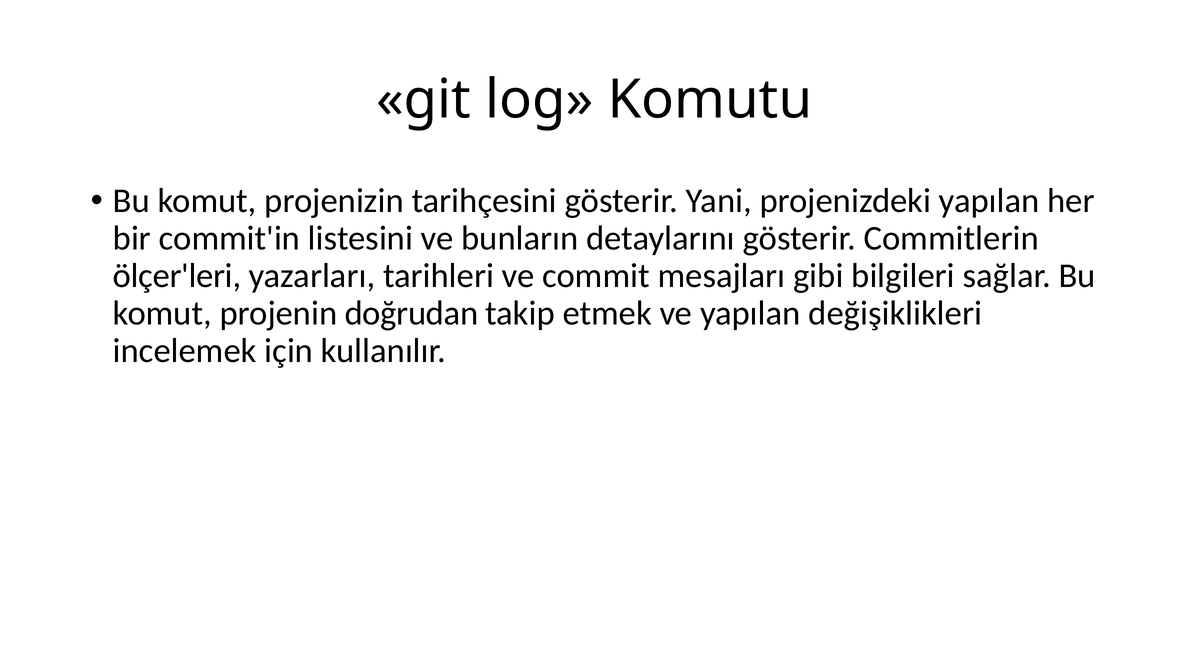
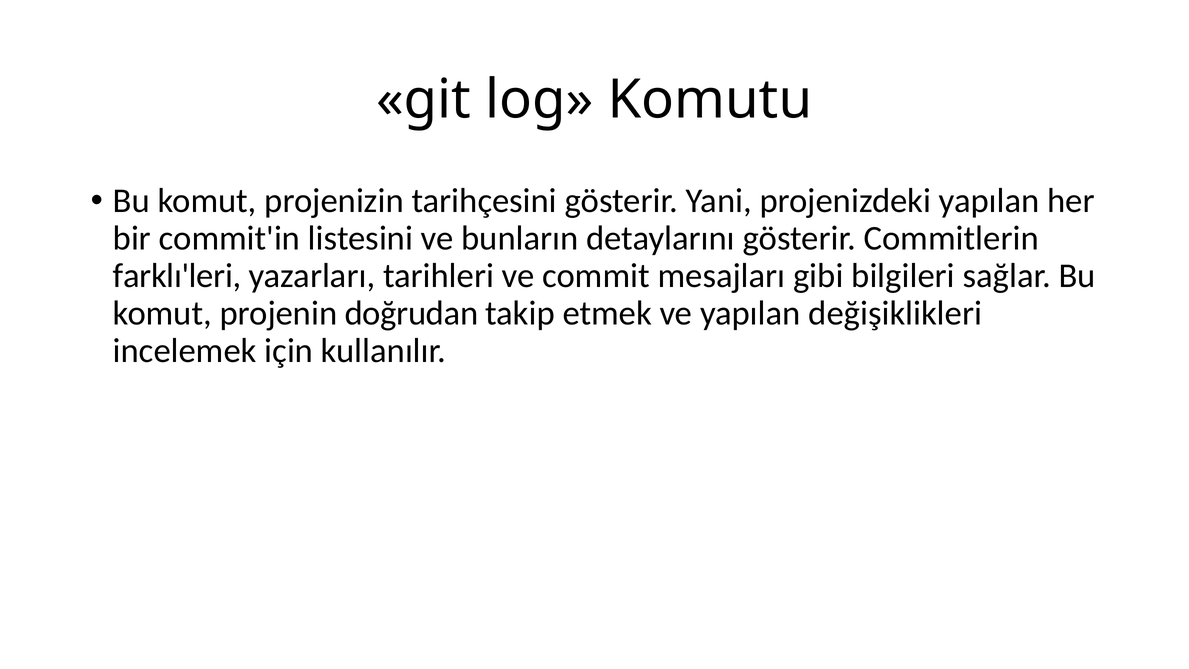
ölçer'leri: ölçer'leri -> farklı'leri (177, 276)
